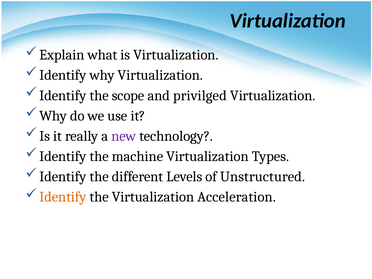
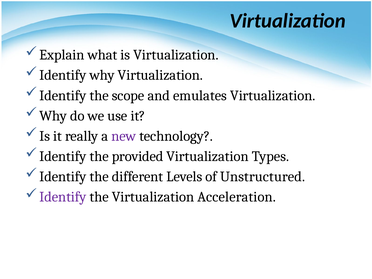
privilged: privilged -> emulates (200, 95)
machine: machine -> provided (138, 156)
Identify colour: orange -> purple (63, 197)
